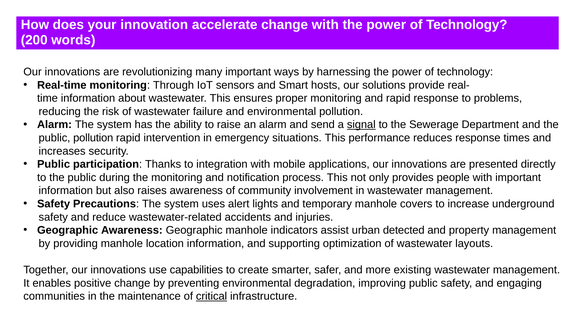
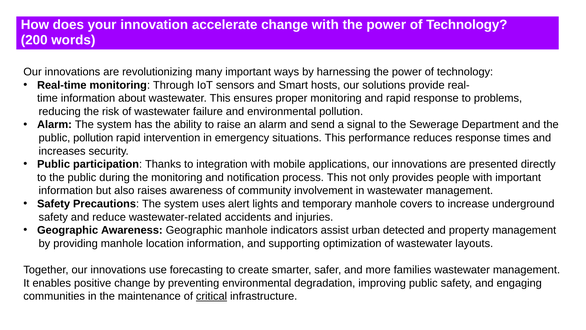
signal underline: present -> none (361, 125)
capabilities: capabilities -> forecasting (196, 270)
existing: existing -> families (412, 270)
